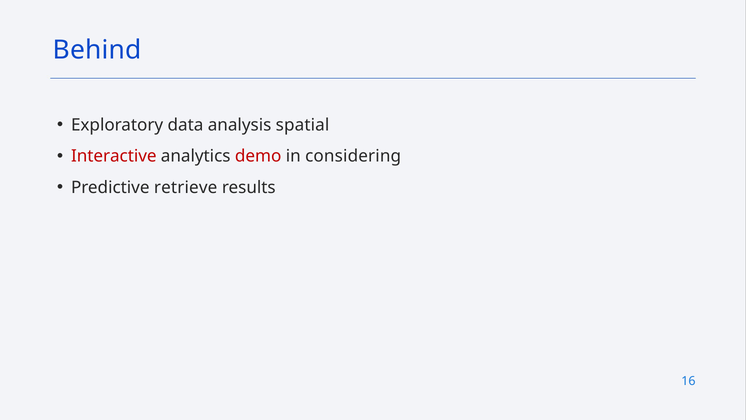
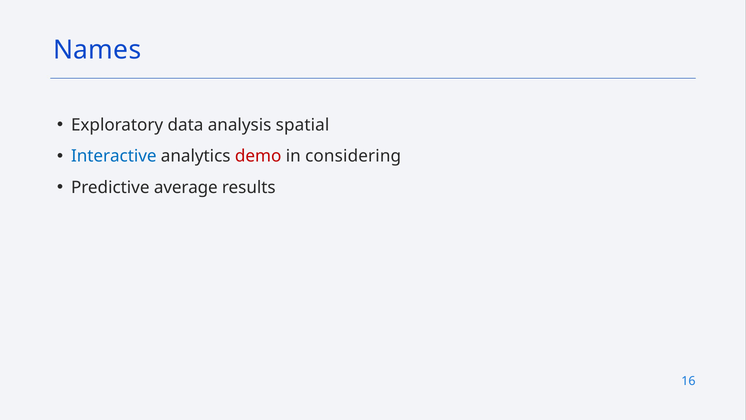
Behind: Behind -> Names (97, 50)
Interactive colour: red -> blue (114, 156)
retrieve: retrieve -> average (186, 188)
